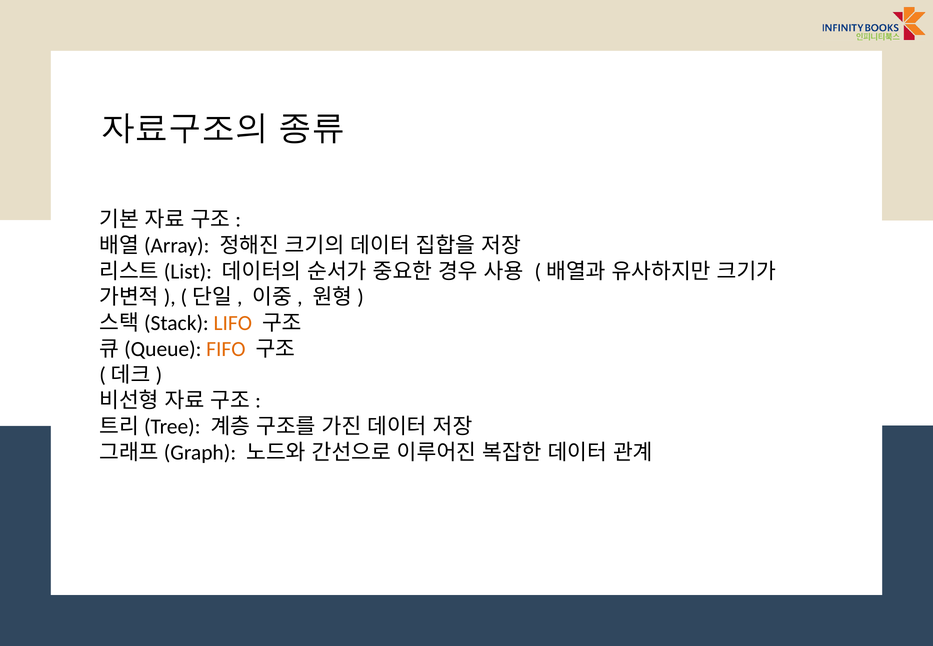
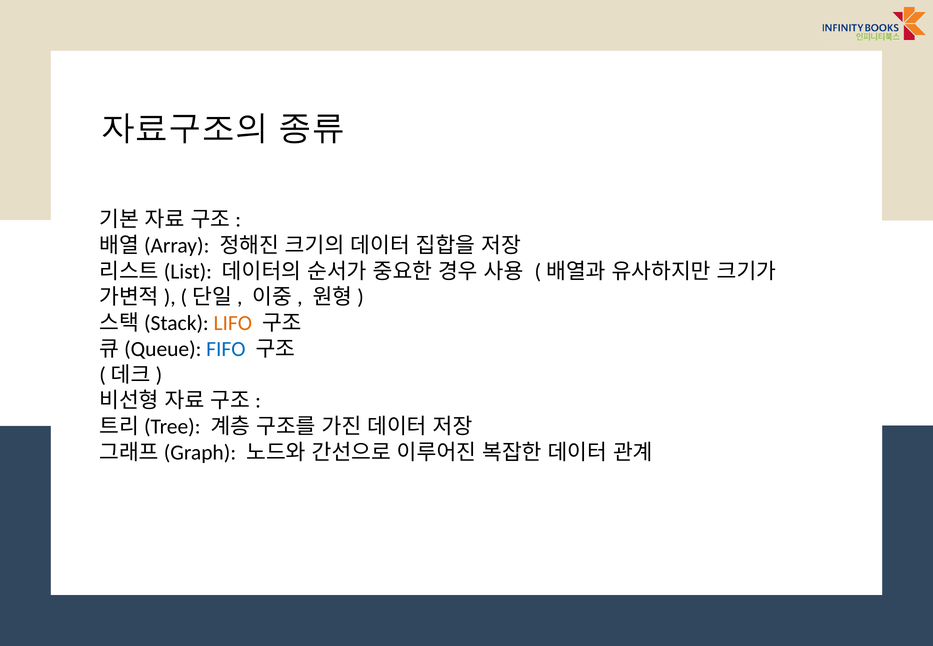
FIFO colour: orange -> blue (226, 349)
